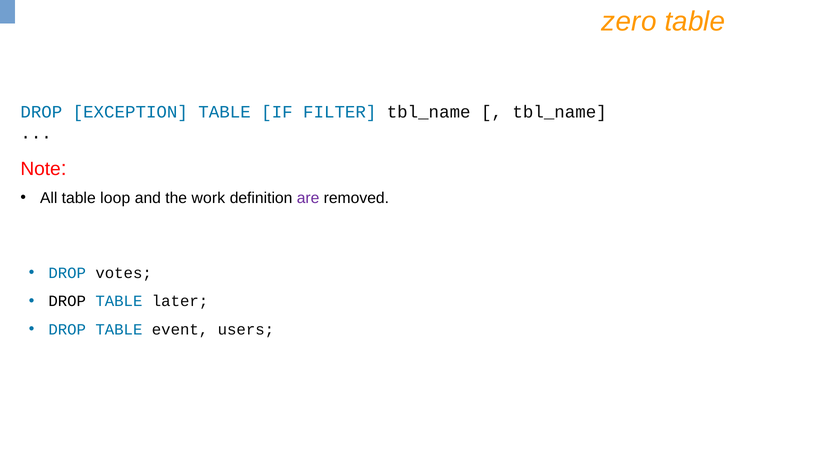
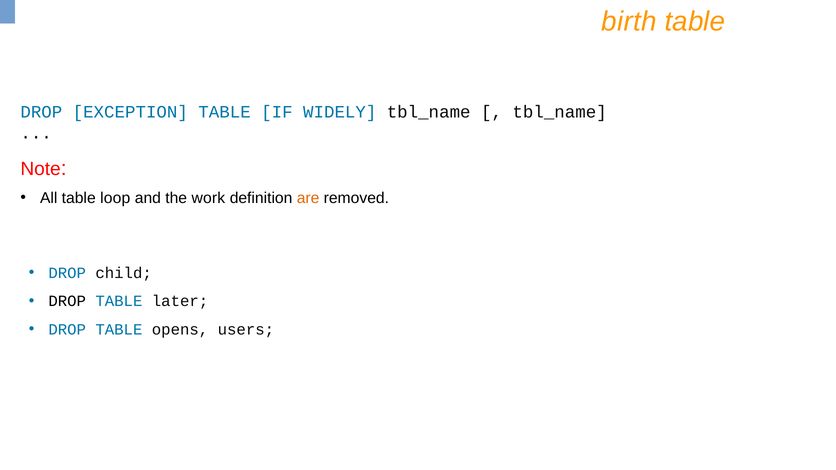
zero: zero -> birth (629, 22)
FILTER: FILTER -> WIDELY (340, 112)
are colour: purple -> orange (308, 198)
votes: votes -> child (124, 273)
event: event -> opens (180, 330)
